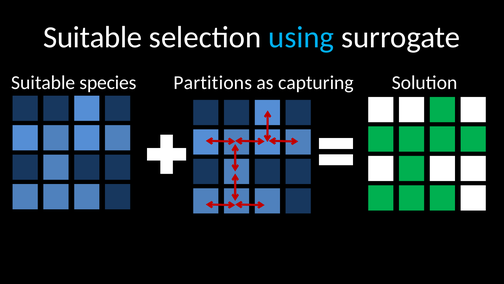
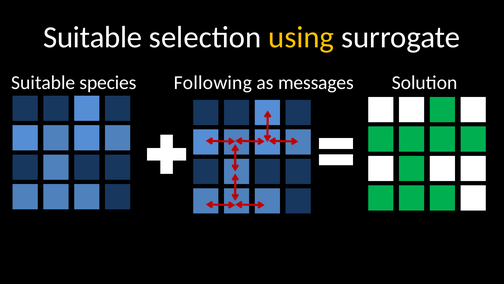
using colour: light blue -> yellow (301, 37)
Partitions: Partitions -> Following (213, 82)
capturing: capturing -> messages (316, 82)
